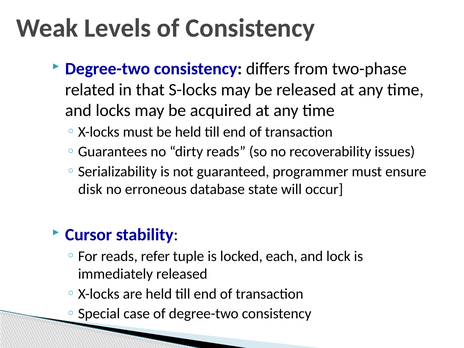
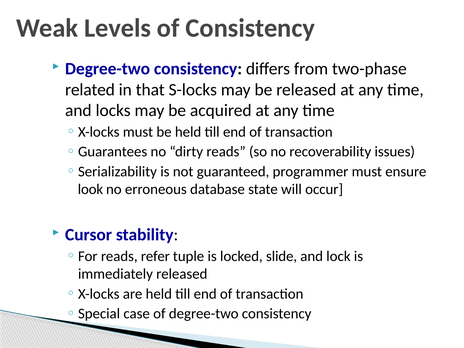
disk: disk -> look (90, 189)
each: each -> slide (282, 256)
